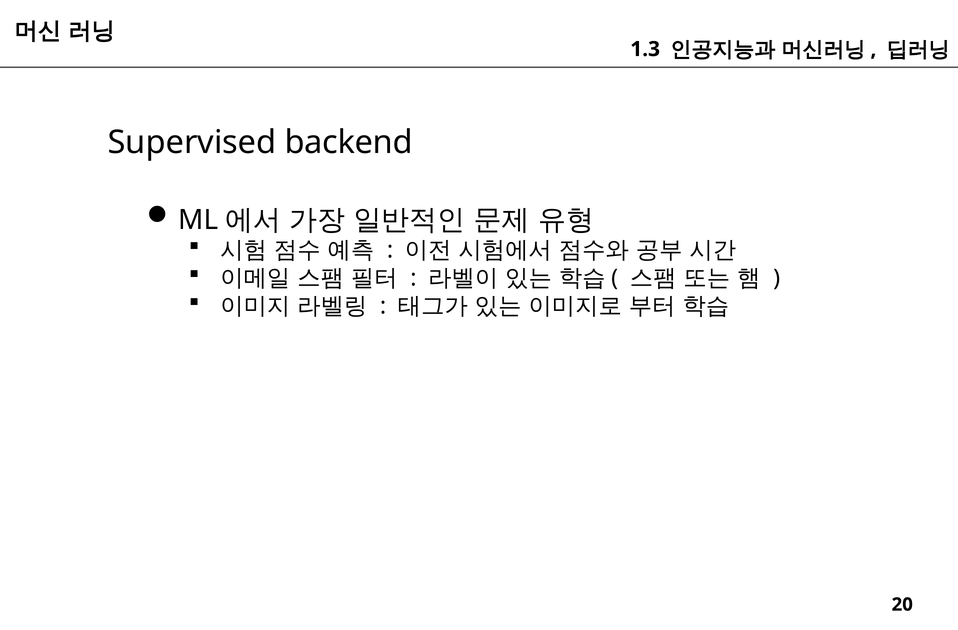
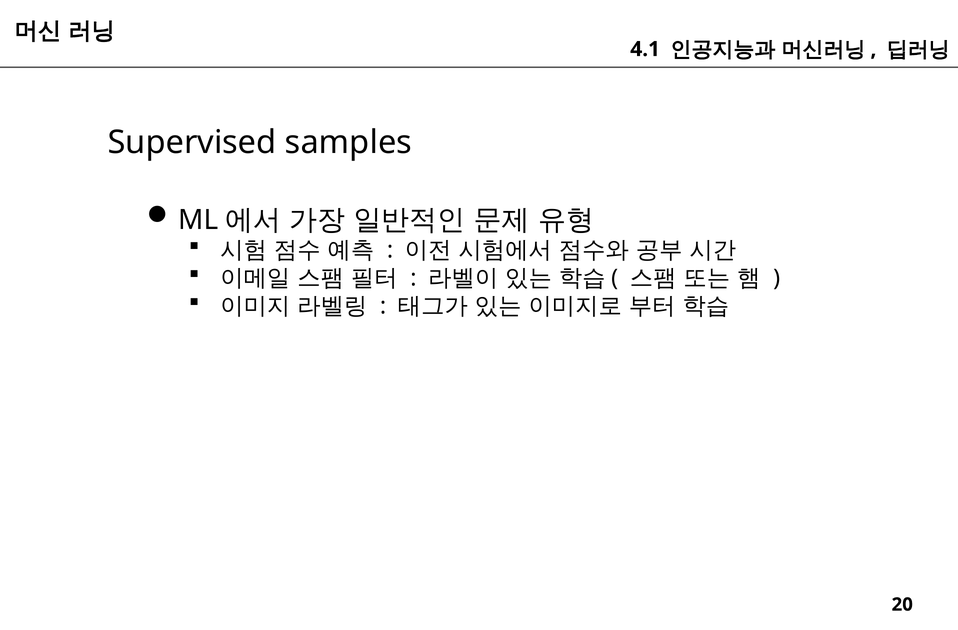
1.3: 1.3 -> 4.1 (645, 49)
backend: backend -> samples (349, 142)
